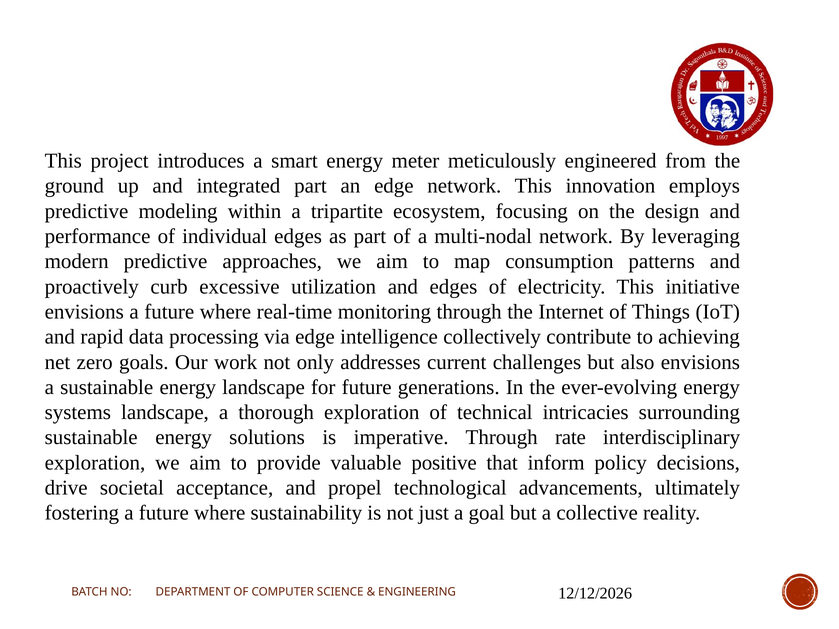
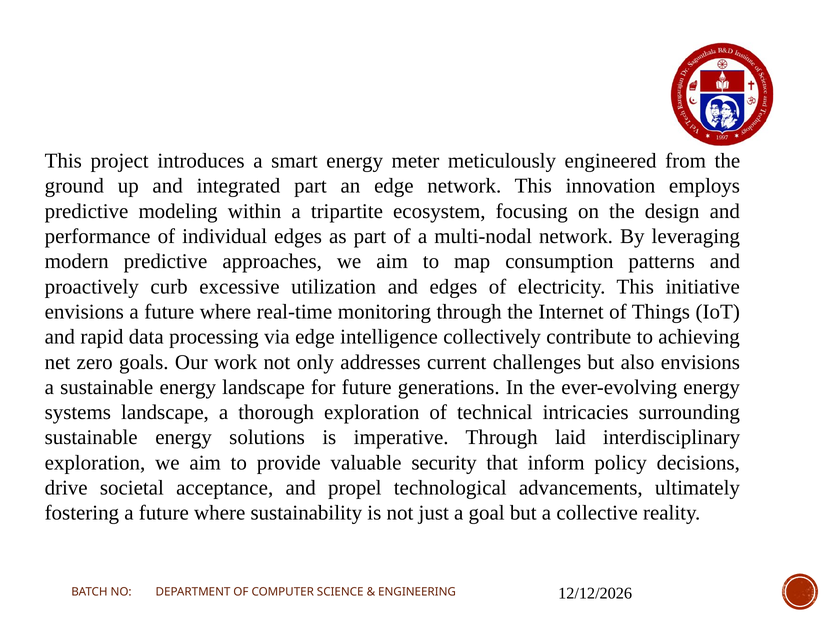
rate: rate -> laid (570, 438)
positive: positive -> security (444, 463)
